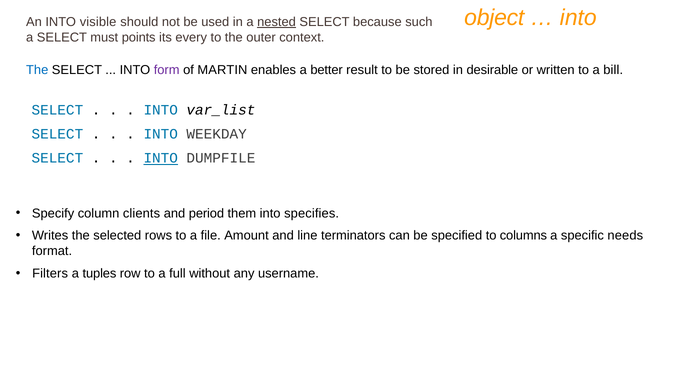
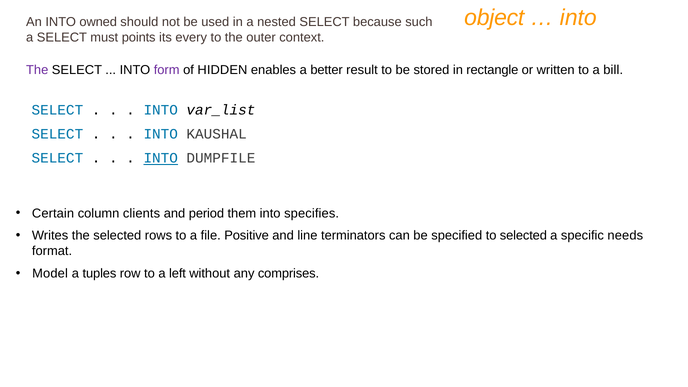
visible: visible -> owned (98, 22)
nested underline: present -> none (277, 22)
The colour: blue -> purple (37, 70)
MARTIN: MARTIN -> HIDDEN (222, 70)
desirable: desirable -> rectangle (492, 70)
WEEKDAY: WEEKDAY -> KAUSHAL (217, 134)
Specify: Specify -> Certain (53, 213)
Amount: Amount -> Positive (247, 236)
to columns: columns -> selected (523, 236)
Filters: Filters -> Model (50, 274)
full: full -> left (178, 274)
username: username -> comprises (289, 274)
